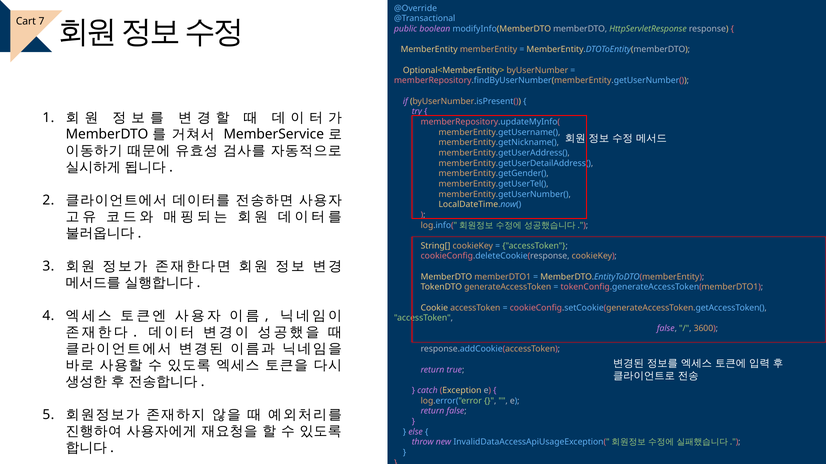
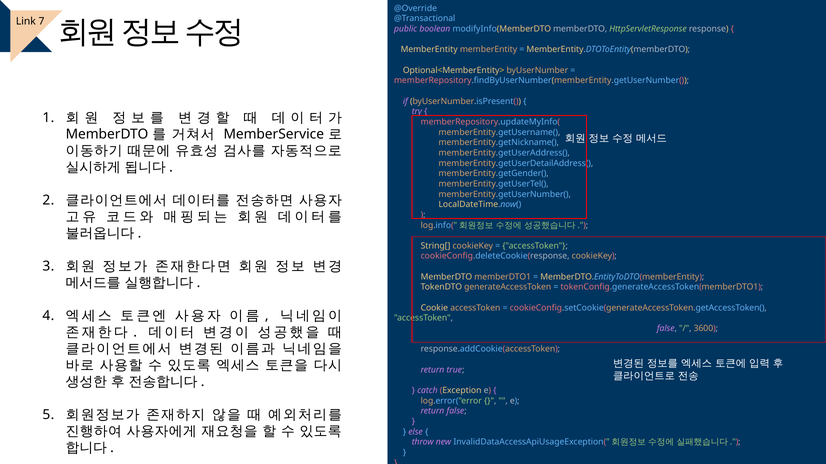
Cart: Cart -> Link (26, 21)
